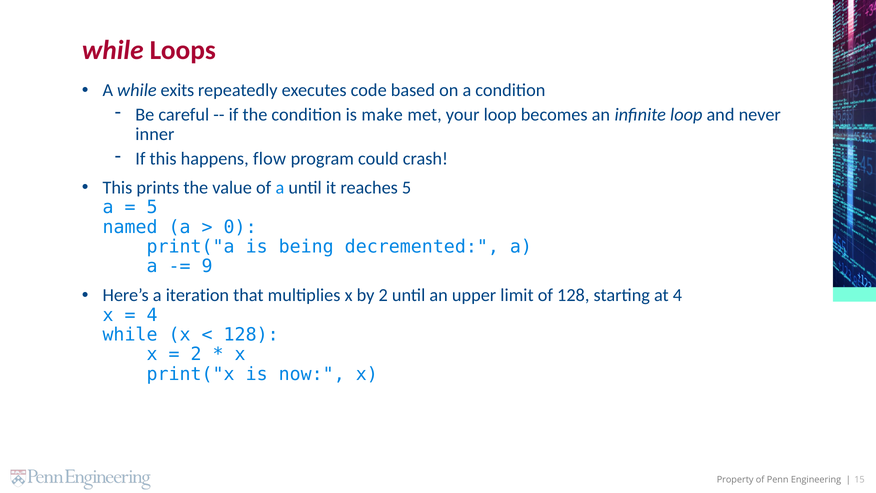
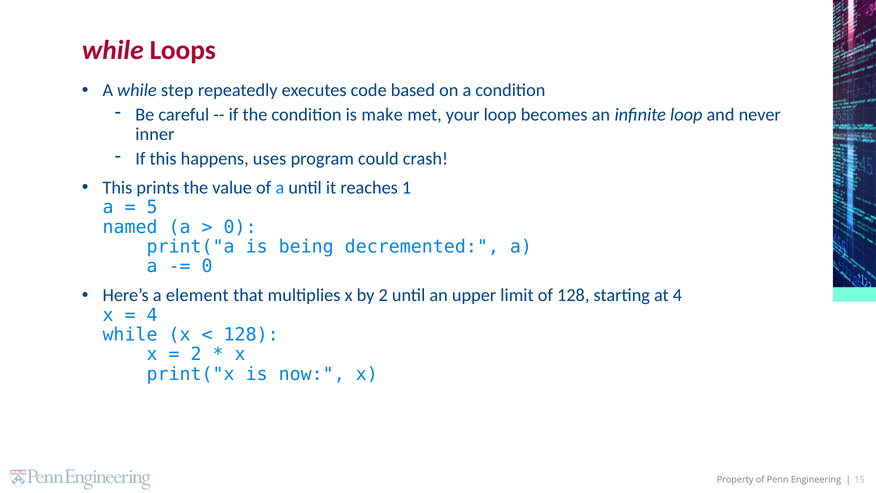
exits: exits -> step (177, 90)
flow: flow -> uses (270, 159)
reaches 5: 5 -> 1 (407, 187)
9: 9 -> 0 (207, 266)
iteration: iteration -> element (197, 295)
